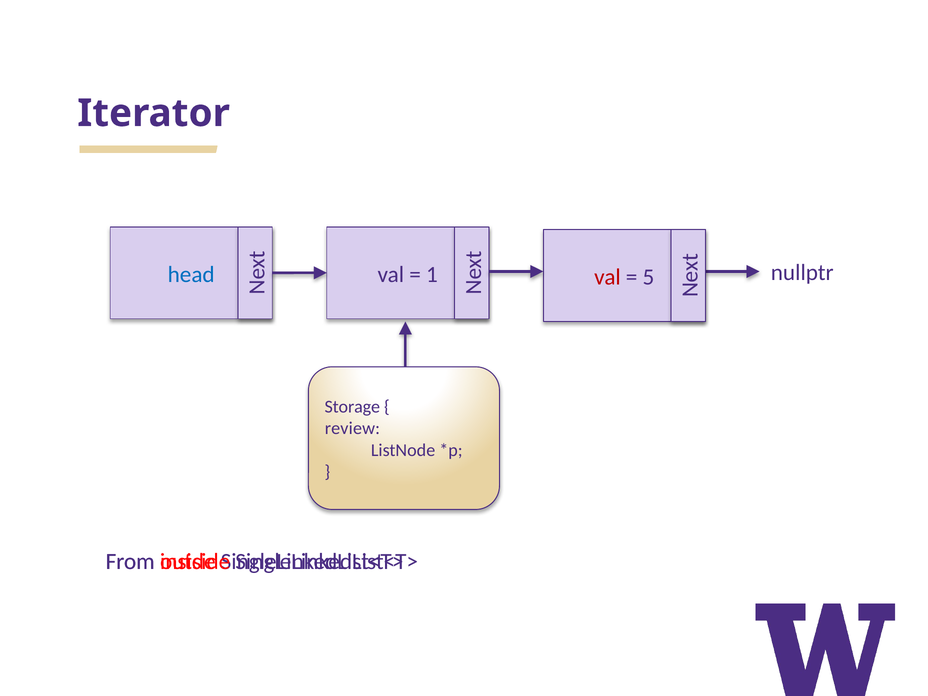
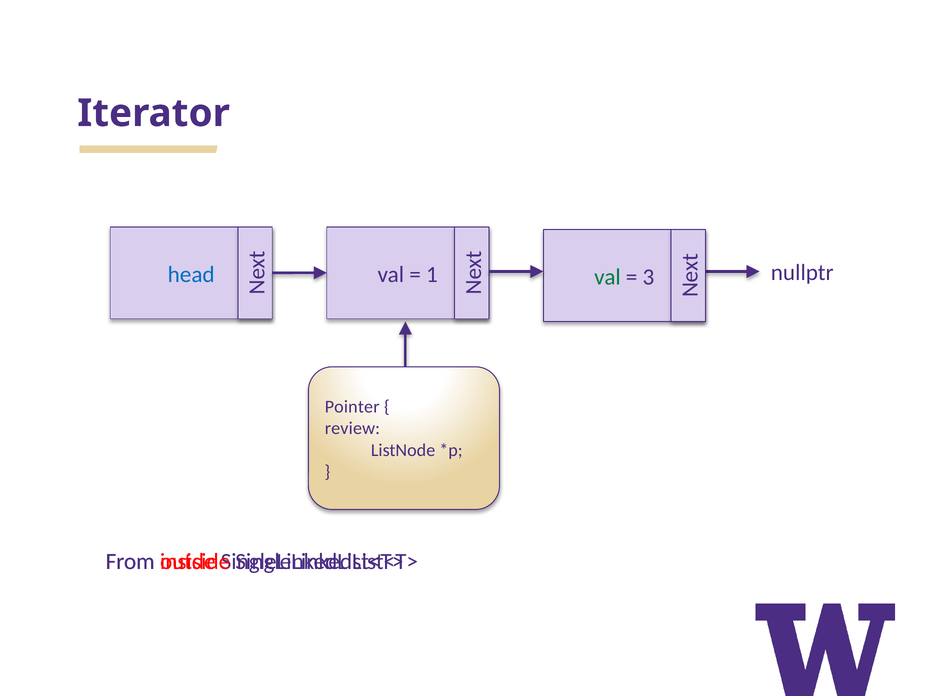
val colour: red -> green (607, 277)
5: 5 -> 3 (648, 277)
Storage: Storage -> Pointer (352, 407)
